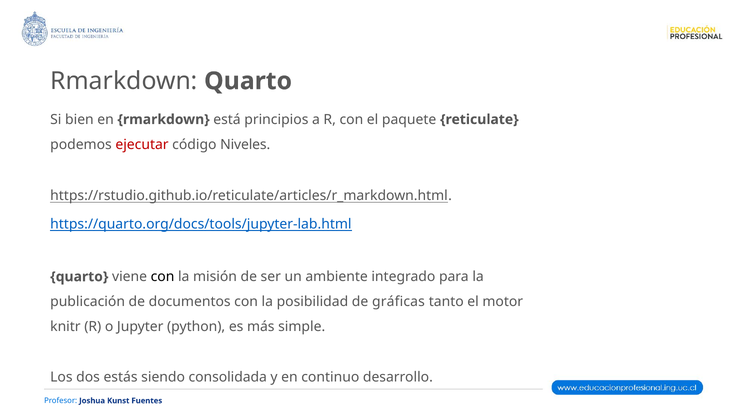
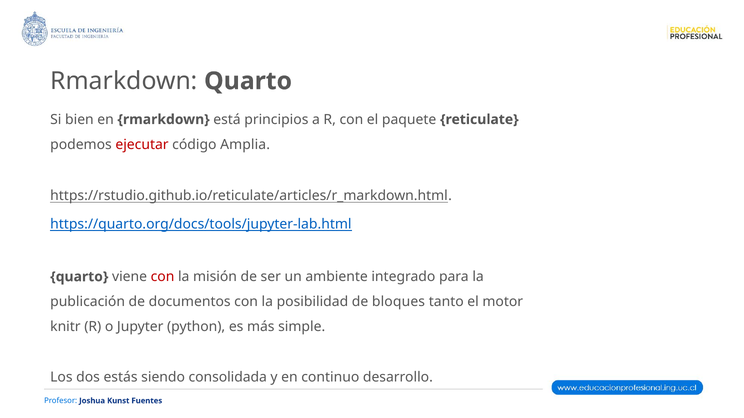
Niveles: Niveles -> Amplia (245, 145)
con colour: black -> red (163, 277)
gráficas: gráficas -> bloques (398, 302)
